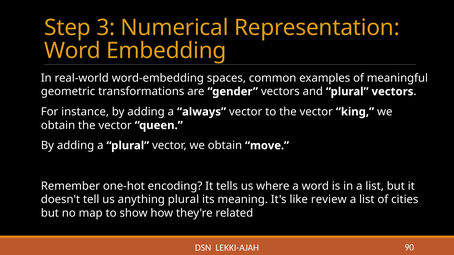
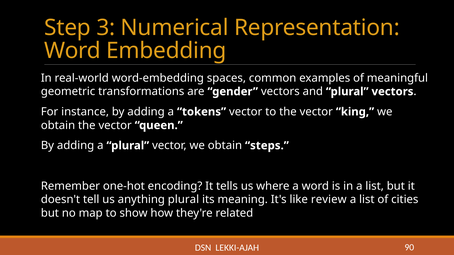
always: always -> tokens (202, 112)
move: move -> steps (267, 146)
